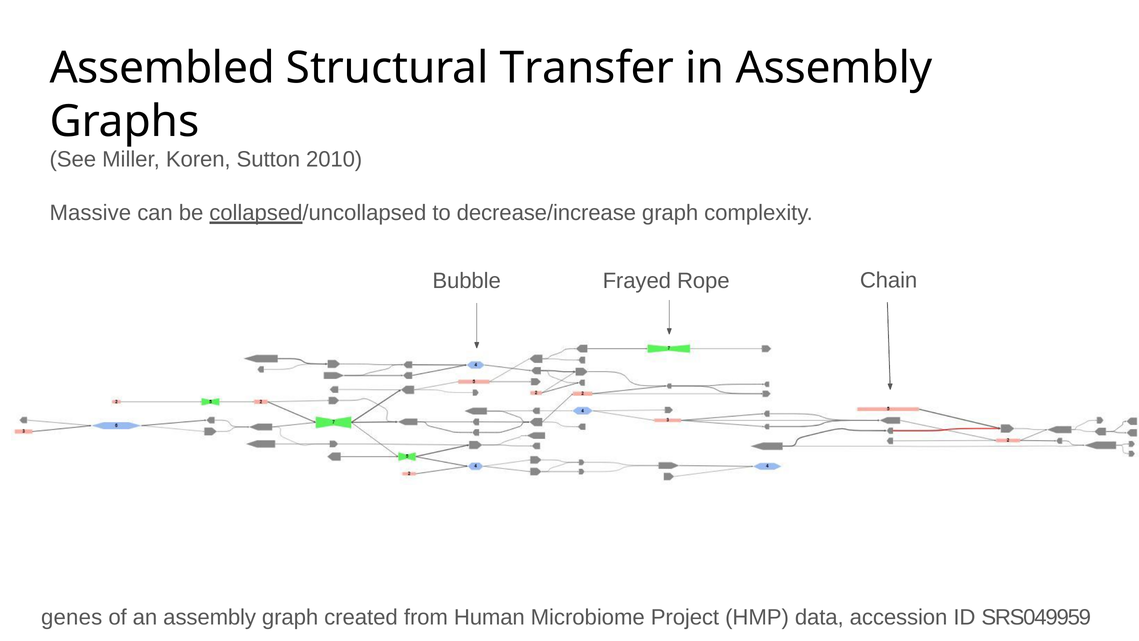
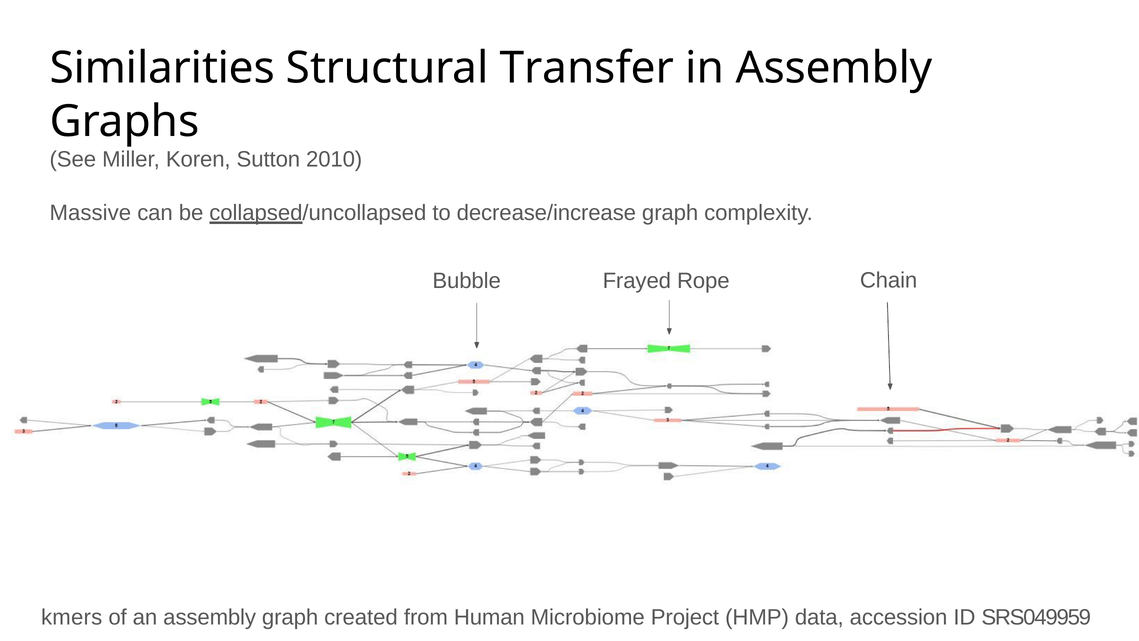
Assembled: Assembled -> Similarities (162, 68)
genes: genes -> kmers (72, 617)
